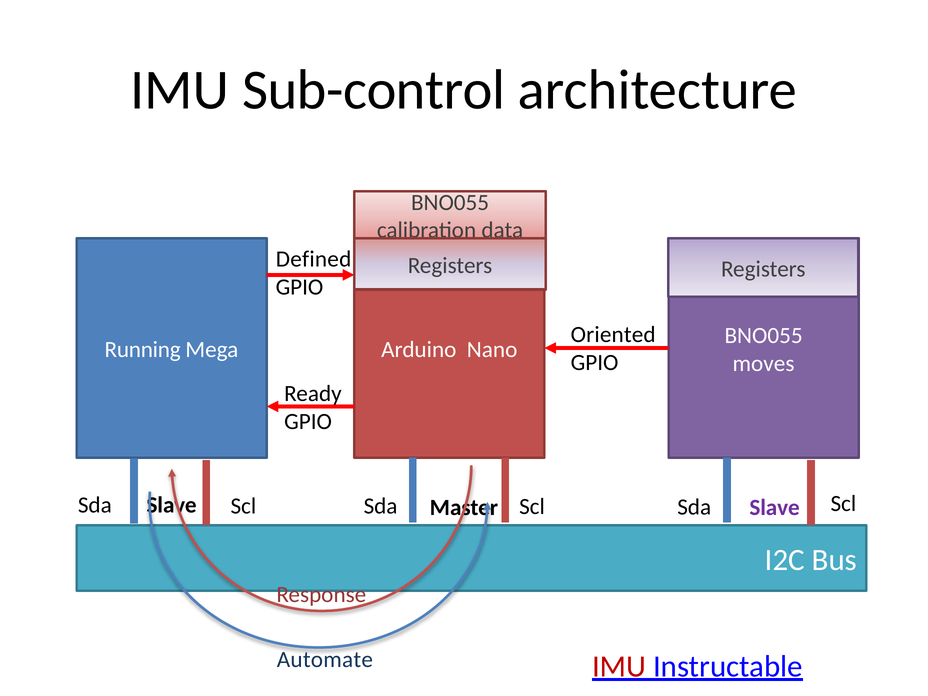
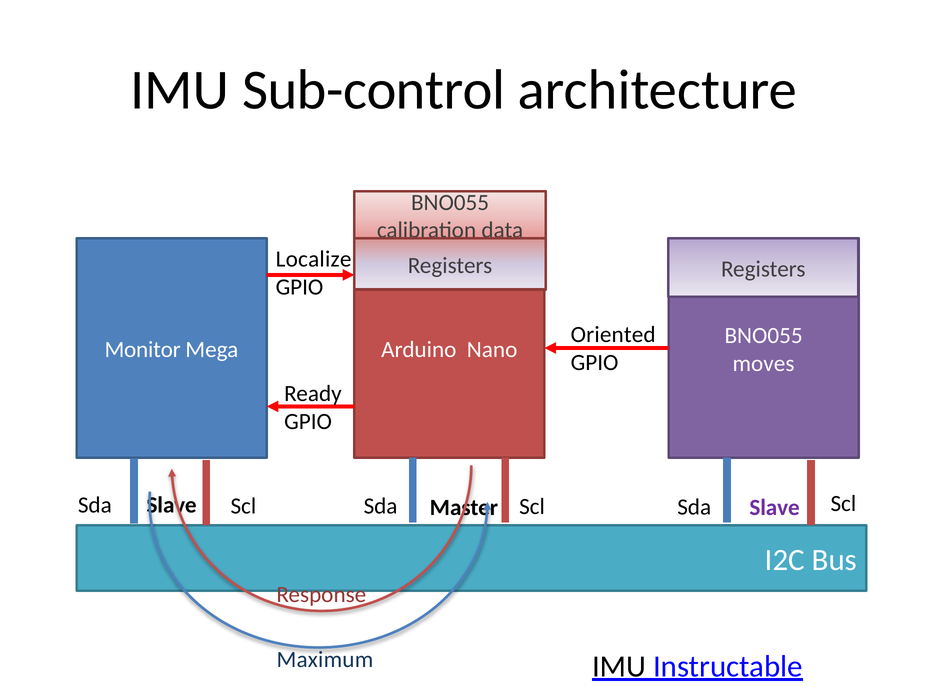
Defined: Defined -> Localize (314, 259)
Running: Running -> Monitor (143, 350)
Automate: Automate -> Maximum (325, 659)
IMU colour: red -> black (619, 666)
